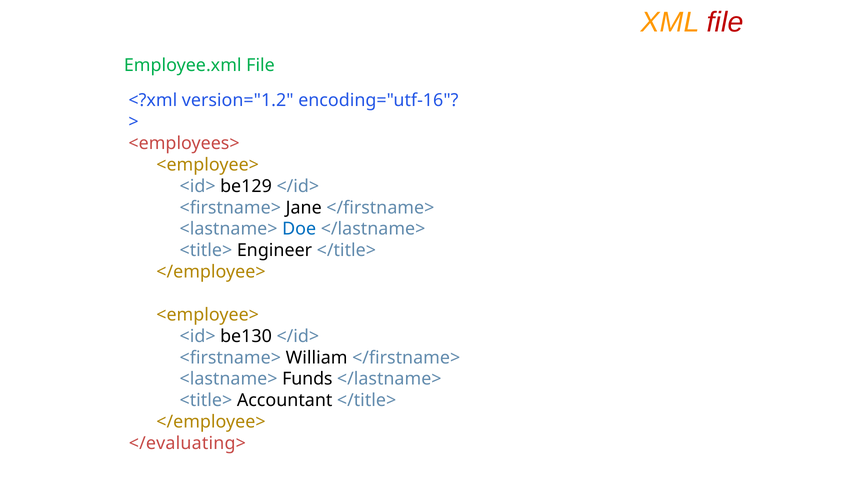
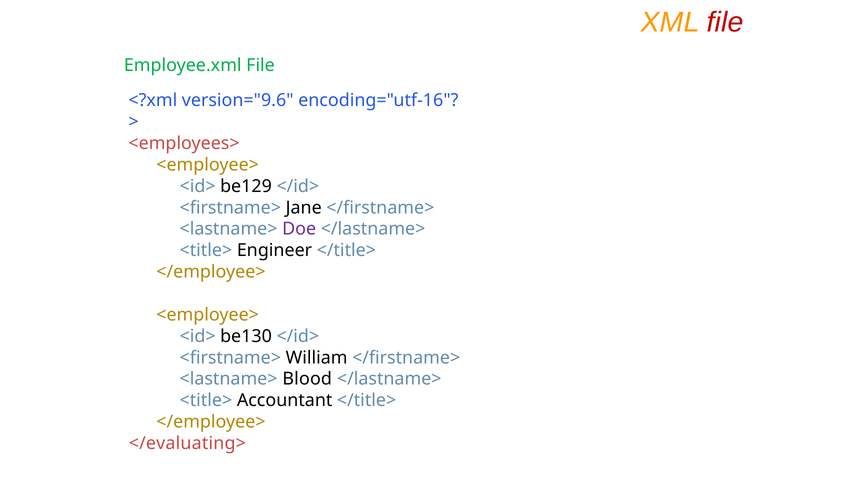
version="1.2: version="1.2 -> version="9.6 (238, 100)
Doe colour: blue -> purple (299, 229)
Funds: Funds -> Blood (307, 379)
